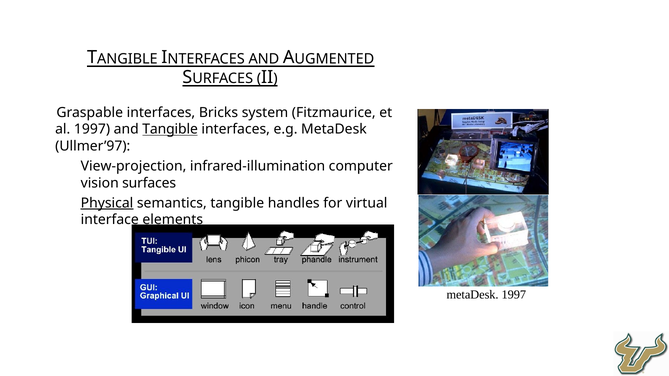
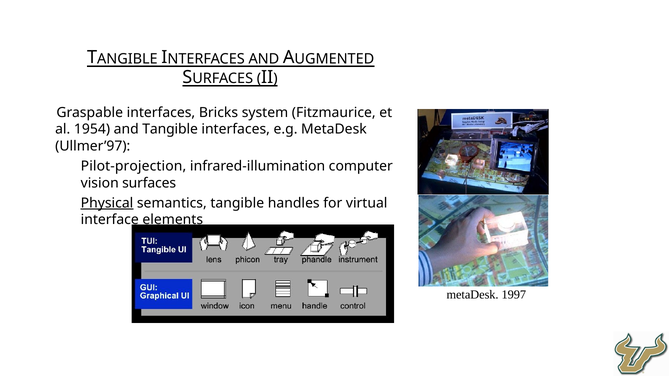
al 1997: 1997 -> 1954 (92, 129)
Tangible underline: present -> none (170, 129)
View-projection: View-projection -> Pilot-projection (133, 166)
